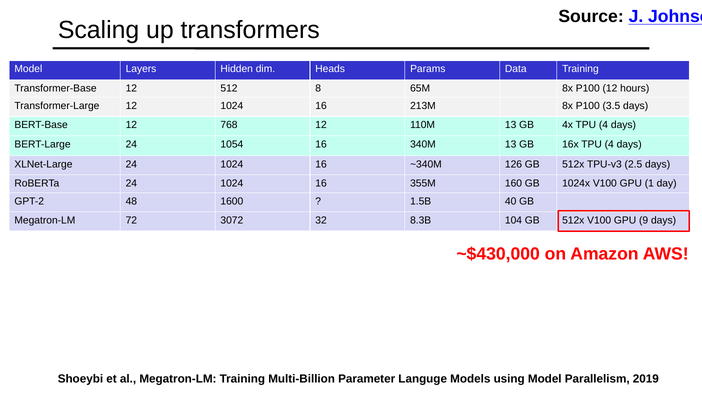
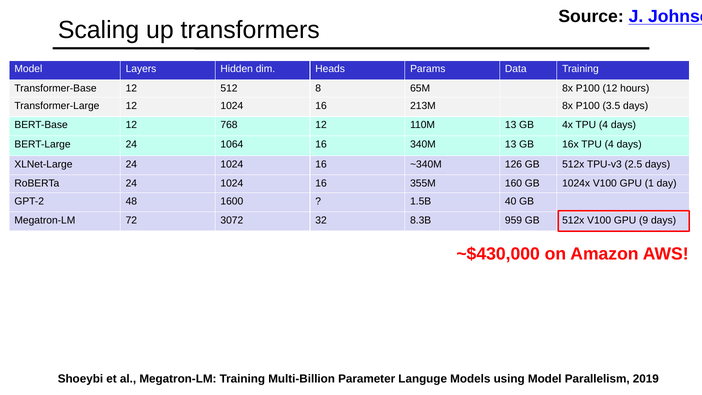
1054: 1054 -> 1064 (232, 144)
104: 104 -> 959 (514, 220)
